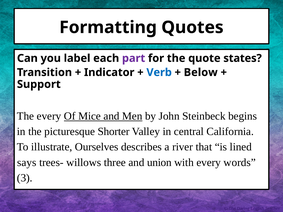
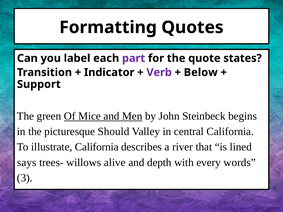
Verb colour: blue -> purple (159, 72)
The every: every -> green (49, 116)
Shorter: Shorter -> Should (114, 132)
illustrate Ourselves: Ourselves -> California (97, 147)
three: three -> alive (115, 163)
union: union -> depth (159, 163)
